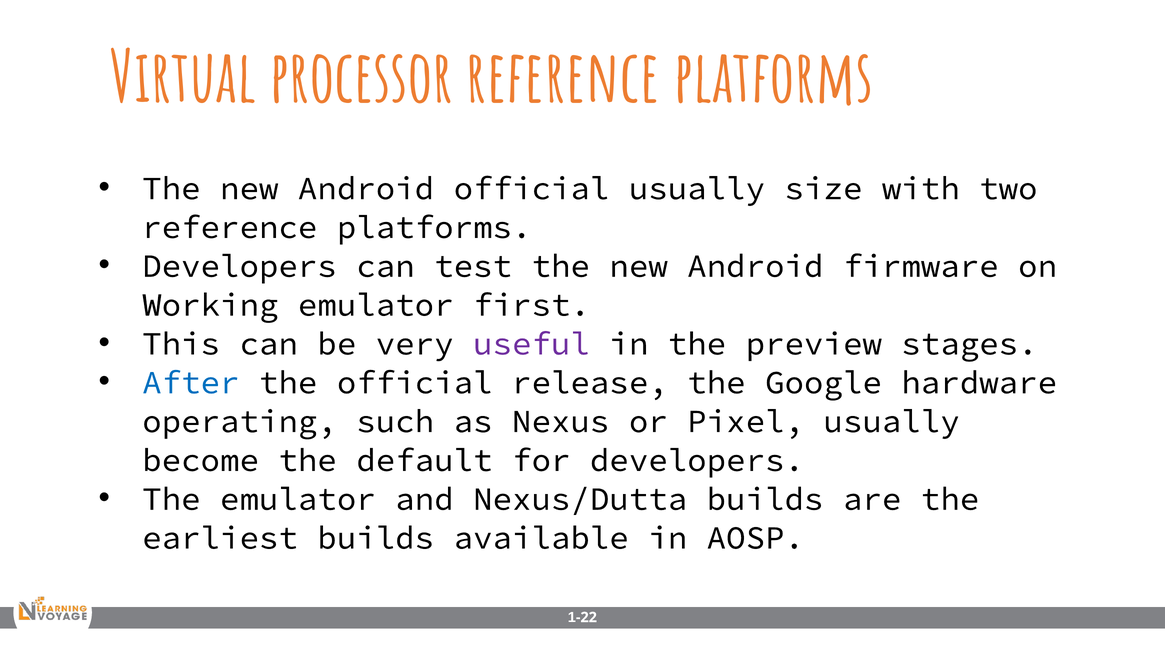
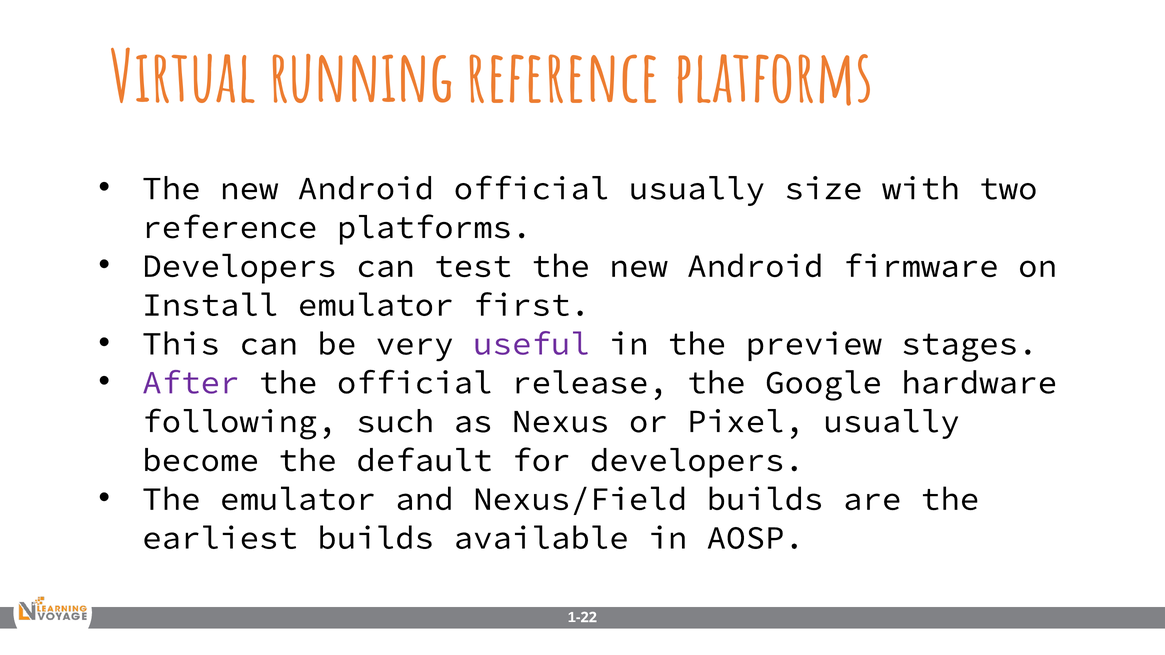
processor: processor -> running (361, 79)
Working: Working -> Install (210, 305)
After colour: blue -> purple (191, 383)
operating: operating -> following (239, 422)
Nexus/Dutta: Nexus/Dutta -> Nexus/Field (580, 499)
